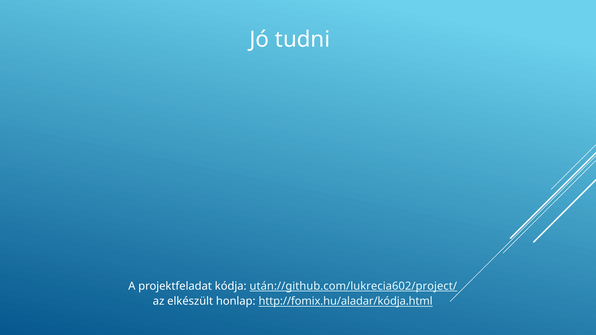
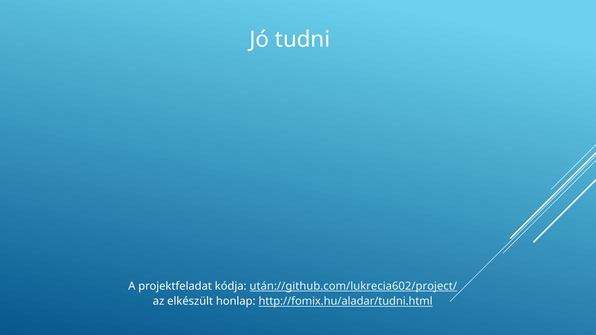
http://fomix.hu/aladar/kódja.html: http://fomix.hu/aladar/kódja.html -> http://fomix.hu/aladar/tudni.html (346, 301)
